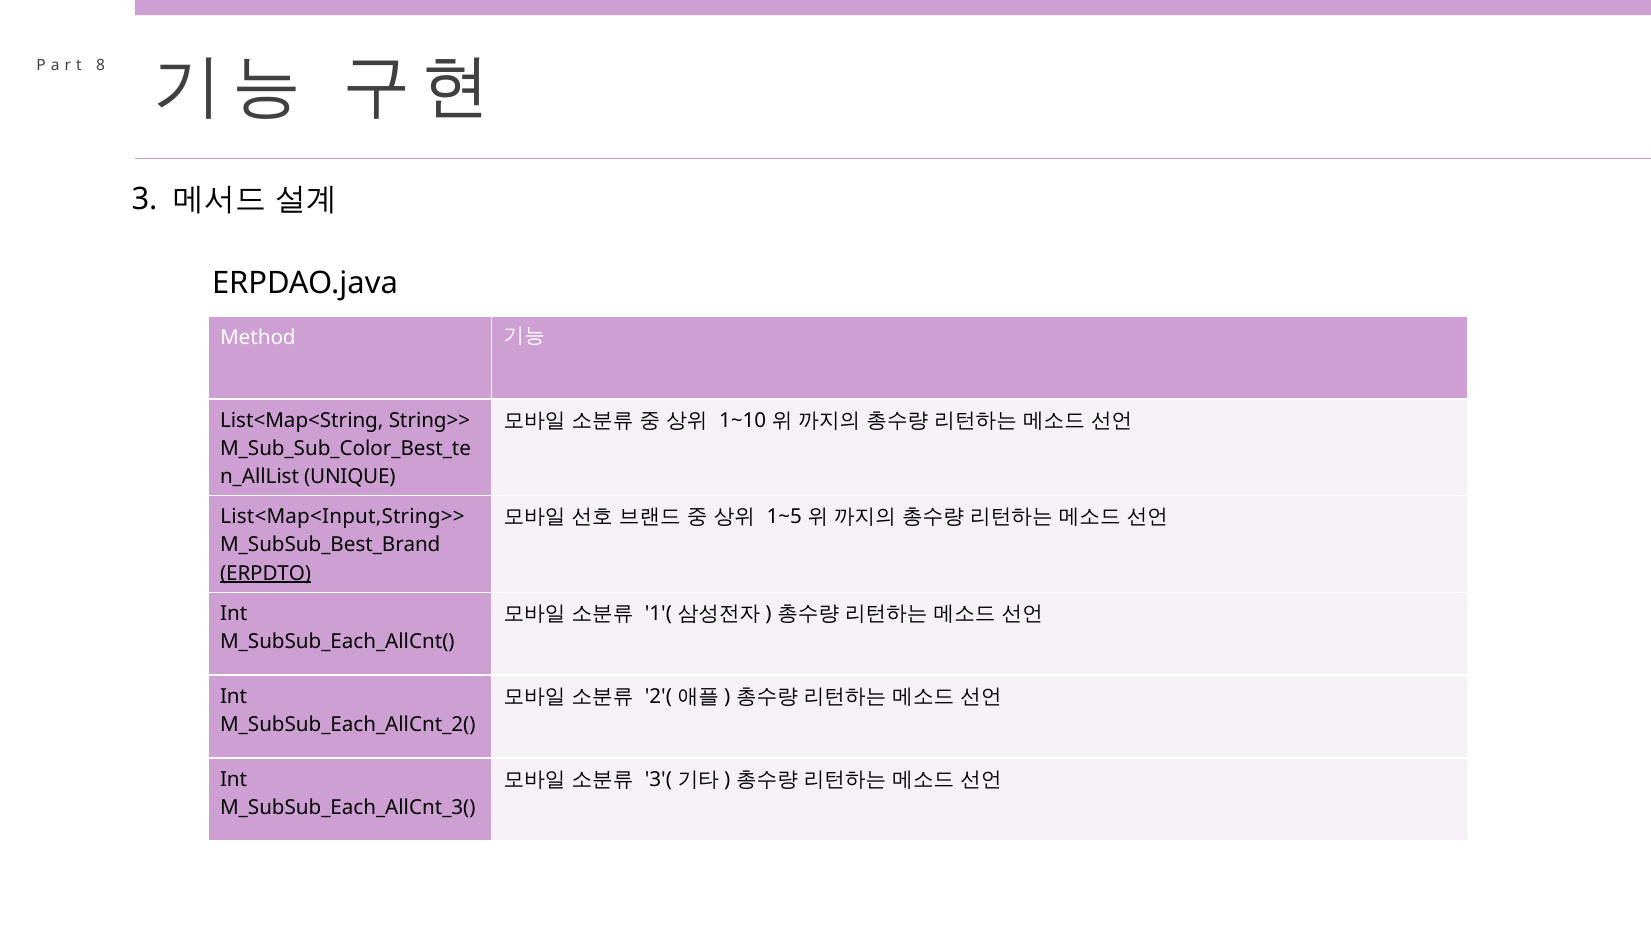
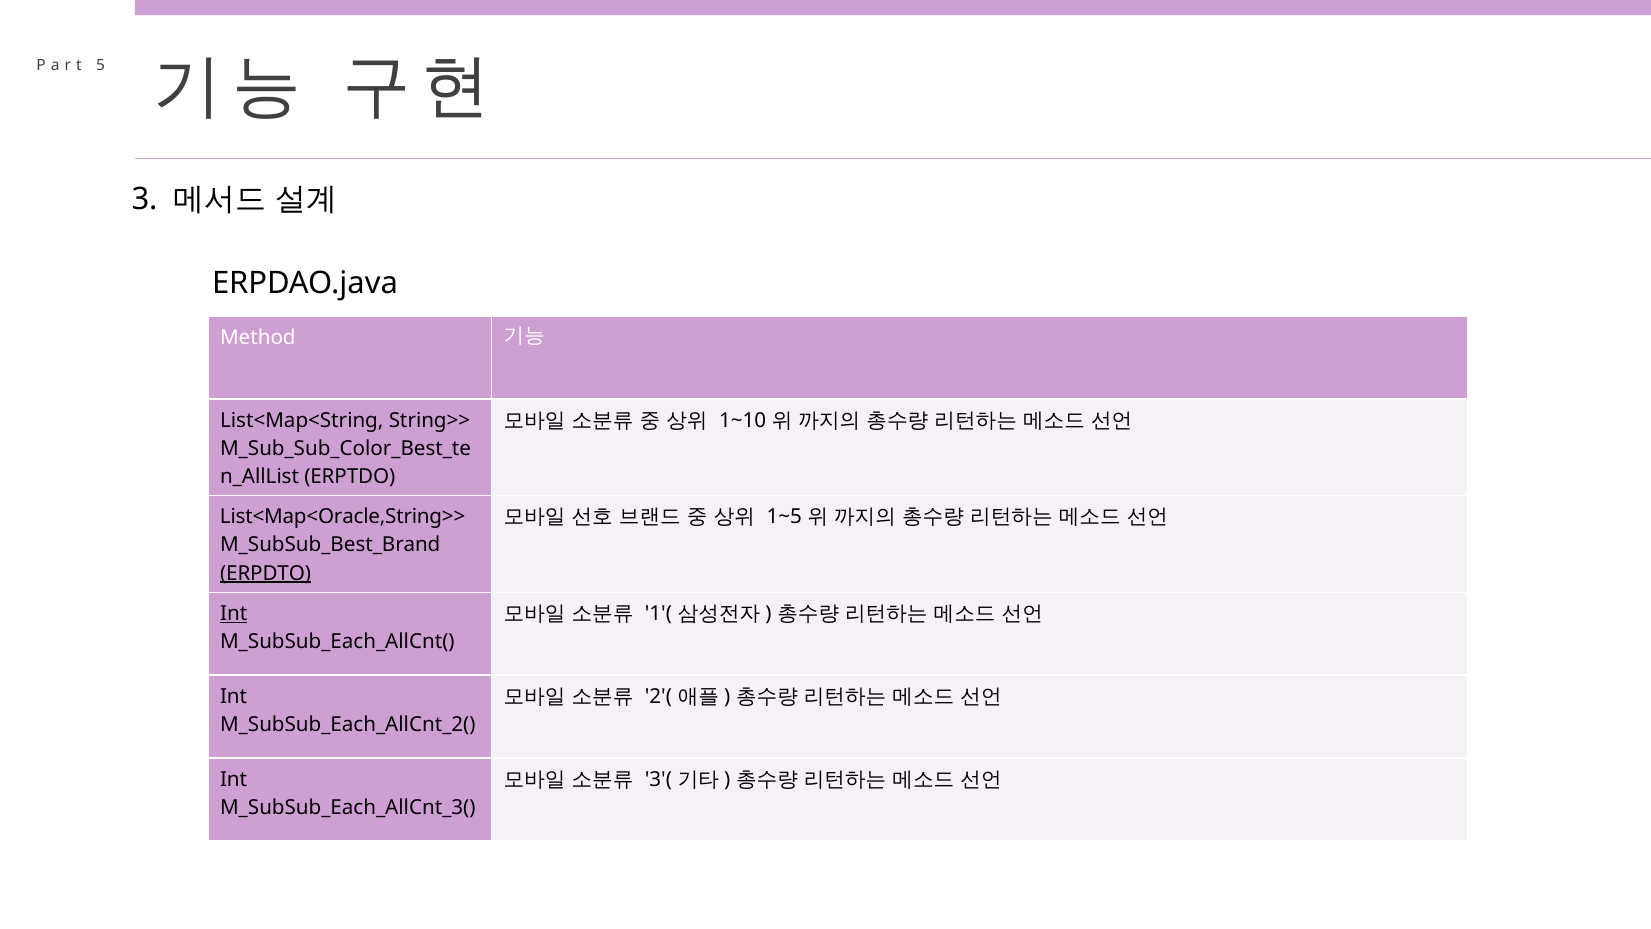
8: 8 -> 5 (100, 65)
UNIQUE: UNIQUE -> ERPTDO (350, 476)
List<Map<Input,String>>: List<Map<Input,String>> -> List<Map<Oracle,String>> (343, 517)
Int underline: none -> present (234, 614)
